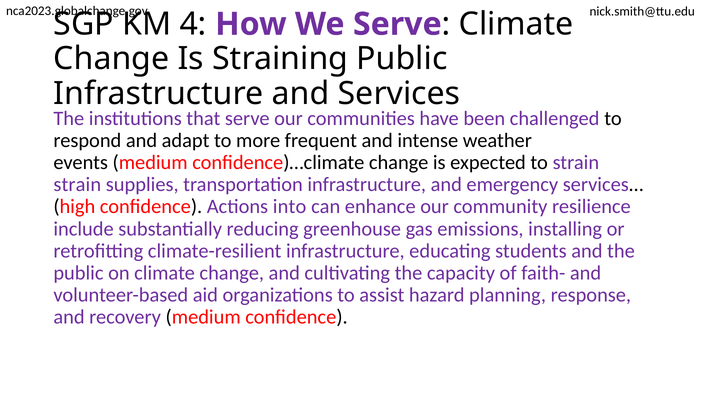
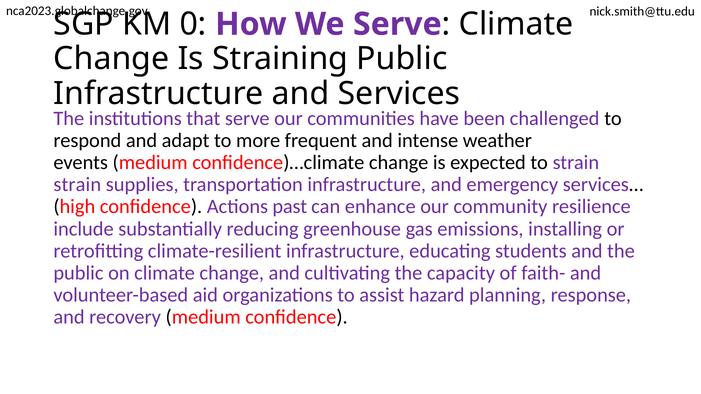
4: 4 -> 0 (193, 24)
into: into -> past (290, 207)
